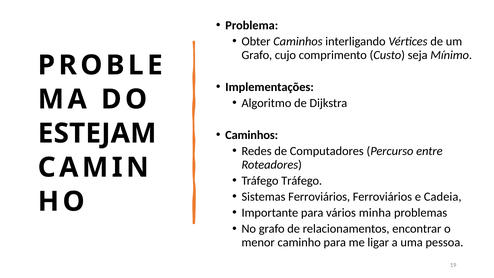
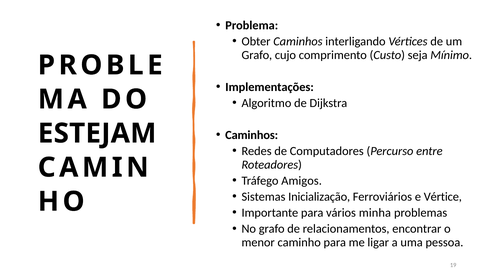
Tráfego Tráfego: Tráfego -> Amigos (302, 181)
Sistemas Ferroviários: Ferroviários -> Inicialização (319, 197)
Cadeia: Cadeia -> Vértice (443, 197)
